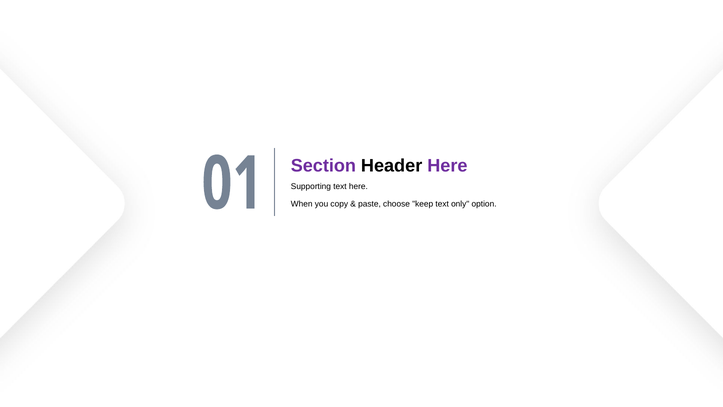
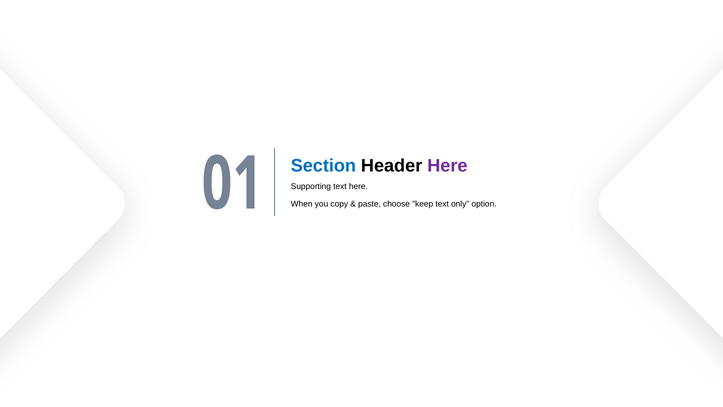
Section colour: purple -> blue (323, 165)
